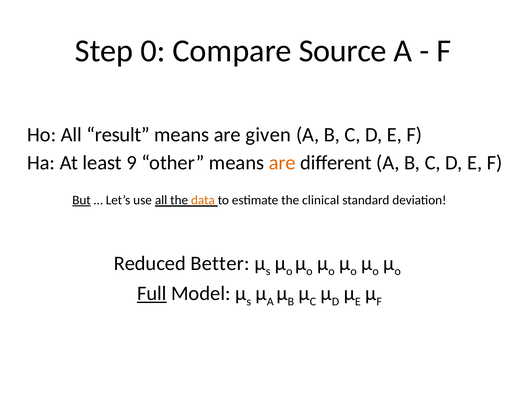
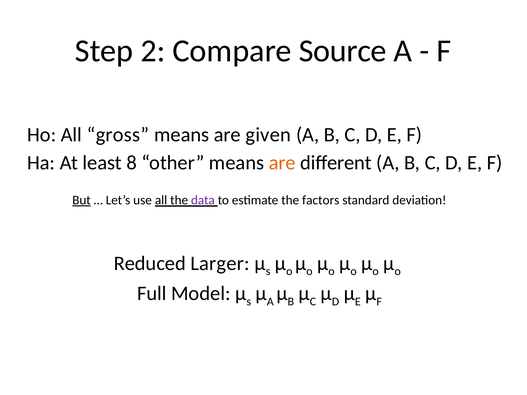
0: 0 -> 2 (153, 51)
result: result -> gross (118, 135)
9: 9 -> 8 (132, 163)
data colour: orange -> purple (203, 200)
clinical: clinical -> factors (321, 200)
Better: Better -> Larger (220, 264)
Full underline: present -> none (152, 294)
